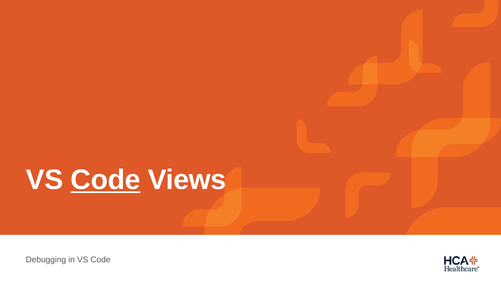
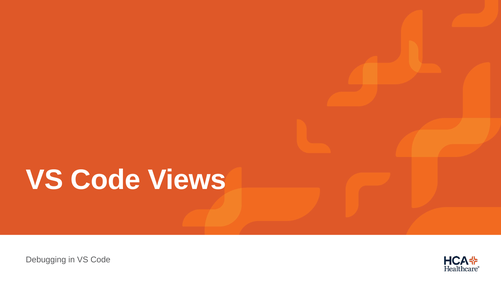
Code underline: present -> none (106, 180)
